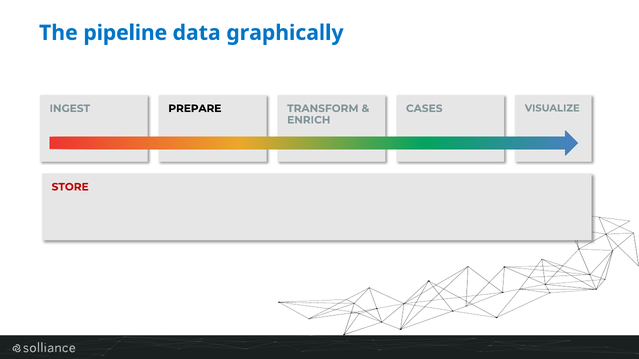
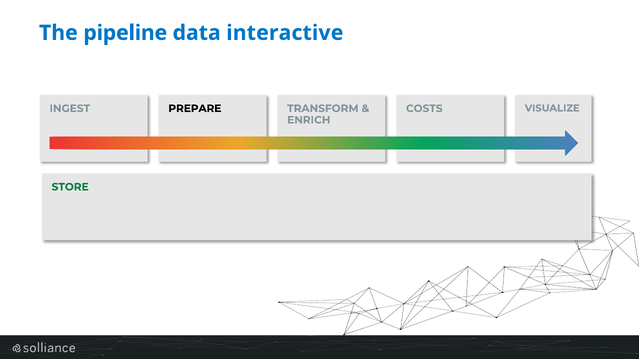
graphically: graphically -> interactive (285, 33)
CASES: CASES -> COSTS (424, 109)
STORE colour: red -> green (70, 187)
